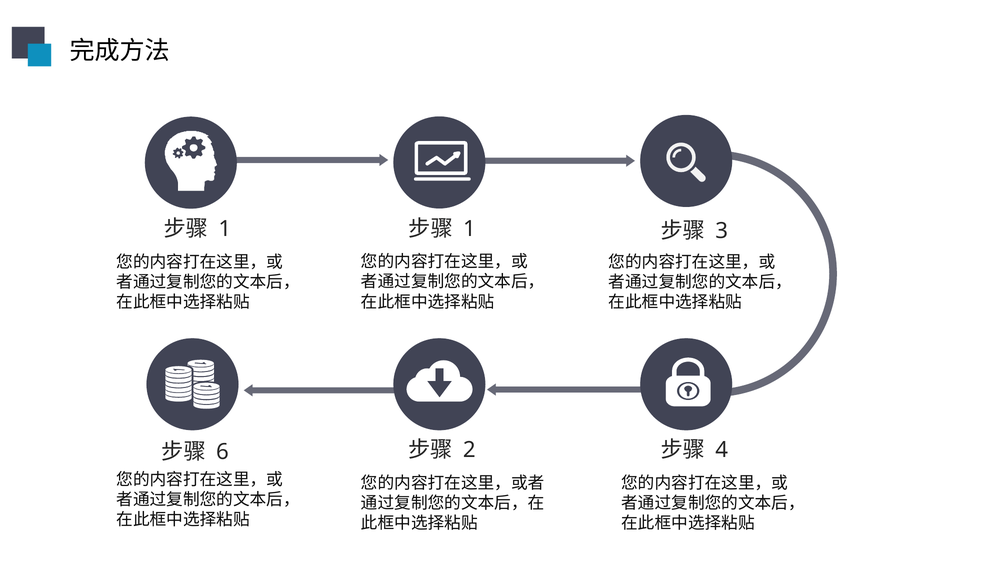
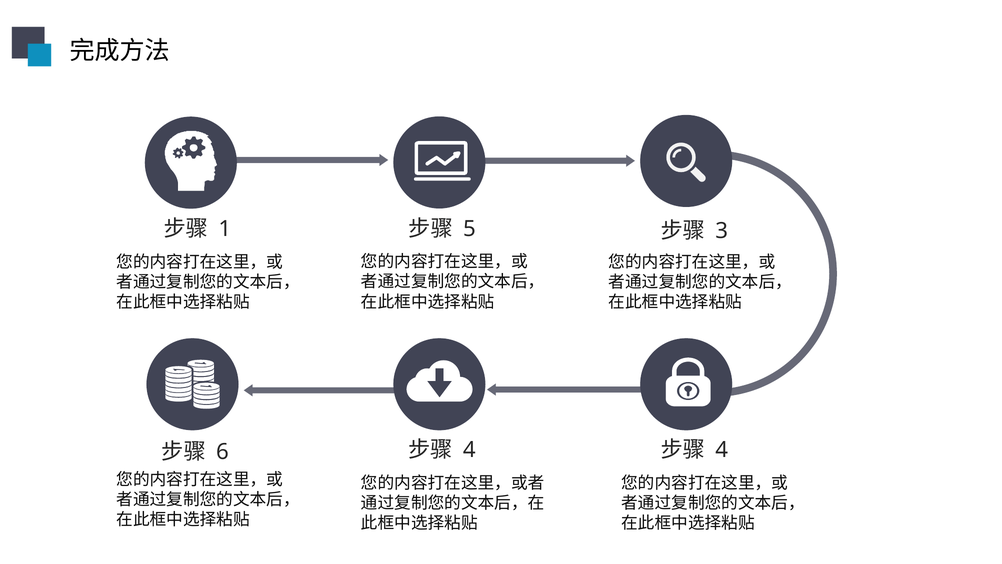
1: 1 -> 5 (469, 229)
2: 2 -> 4 (469, 450)
